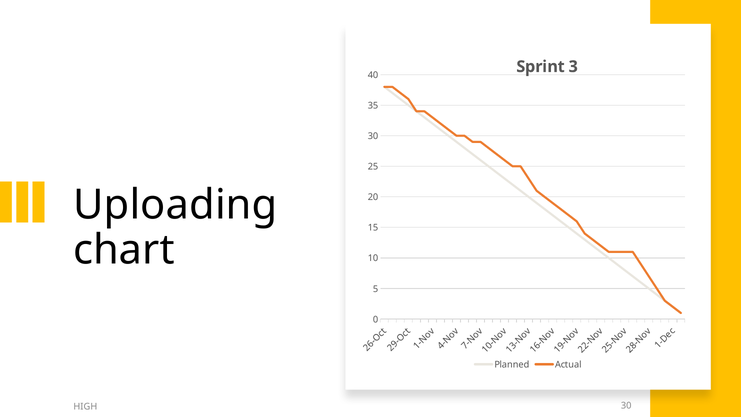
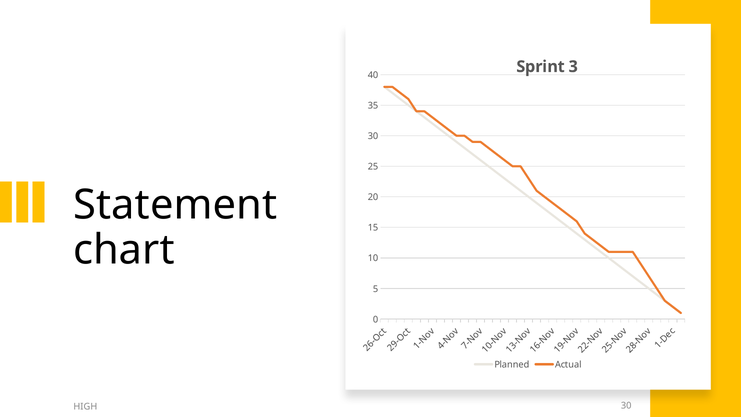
Uploading: Uploading -> Statement (175, 205)
